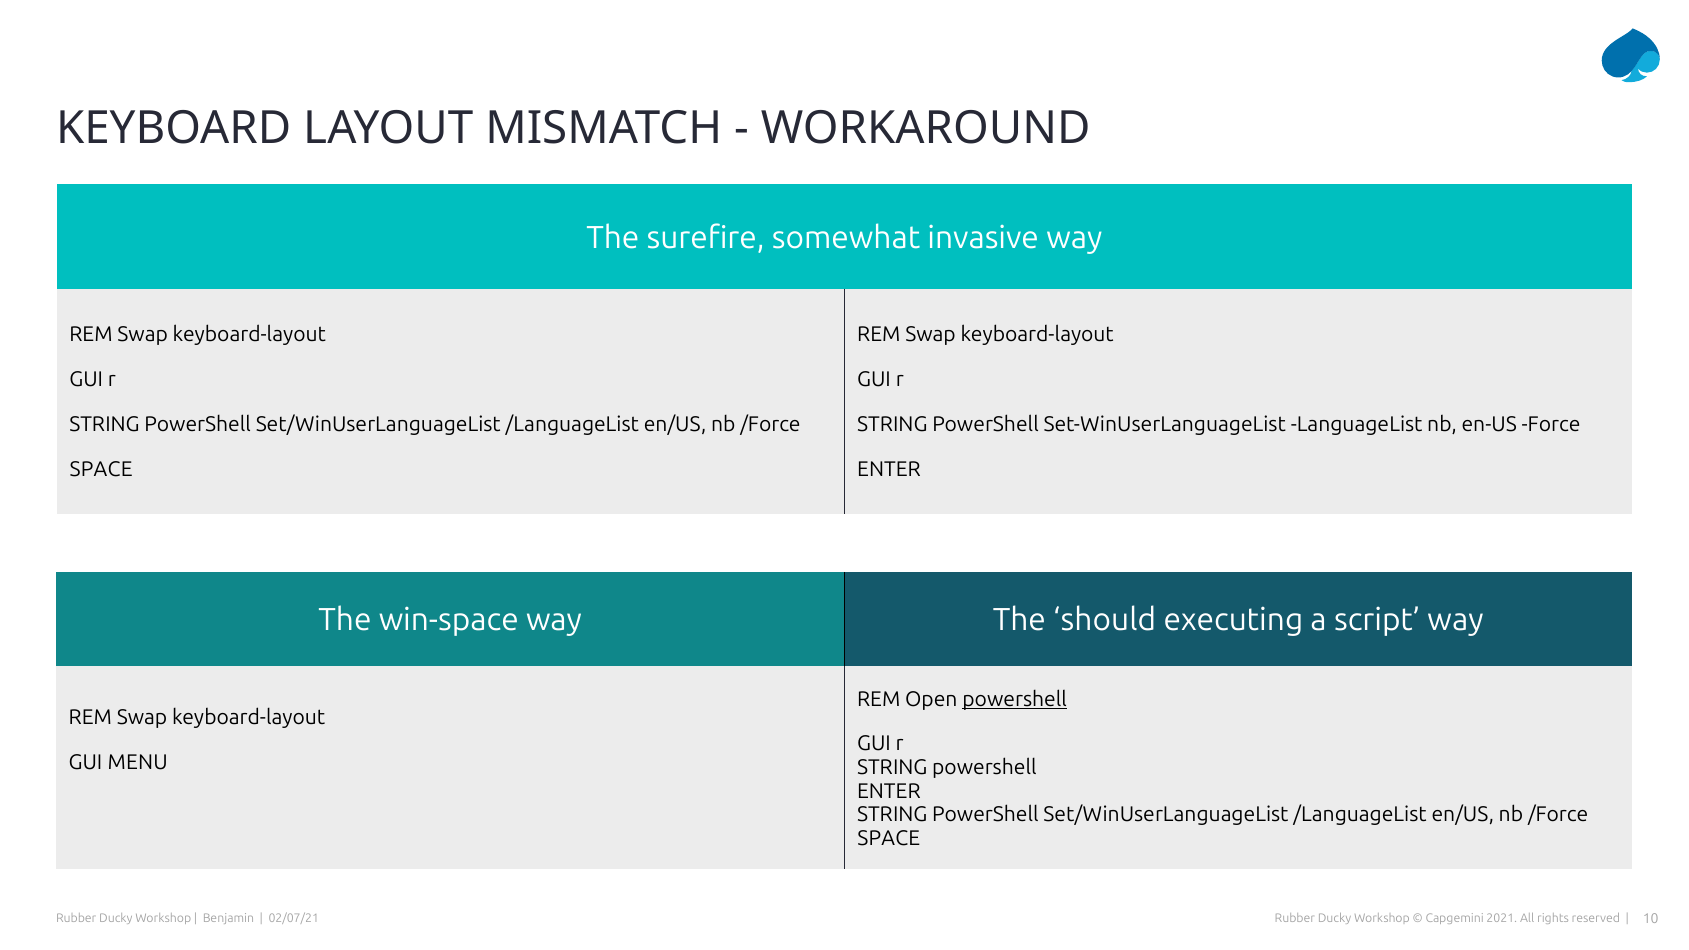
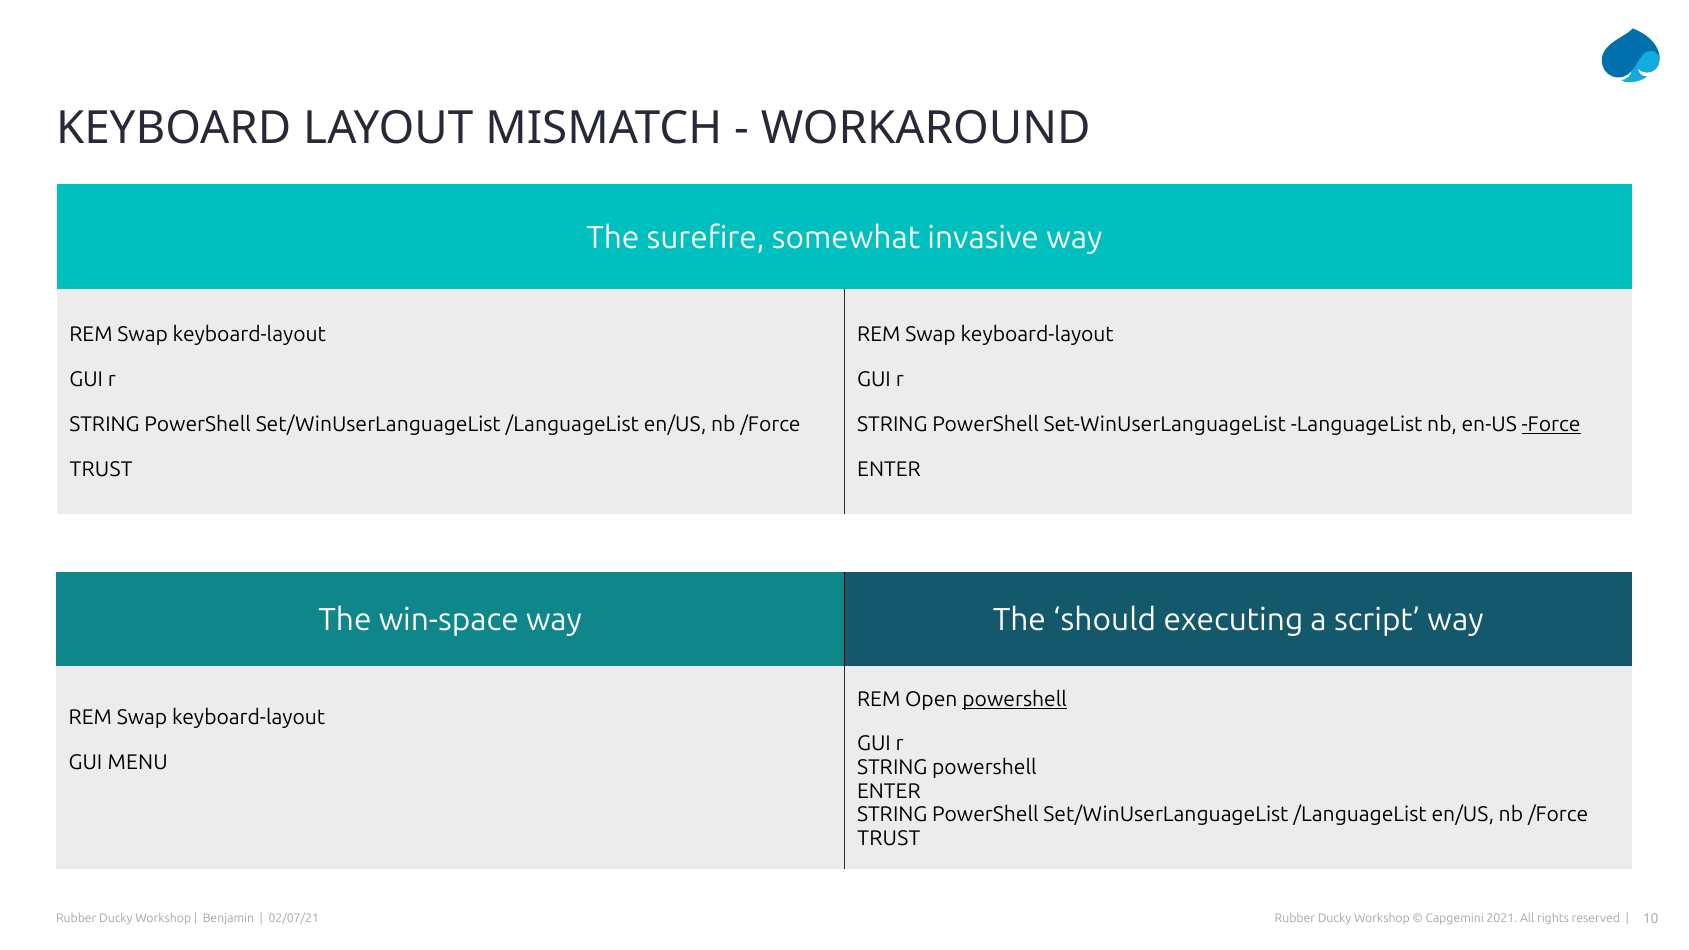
Force underline: none -> present (1551, 424)
SPACE: SPACE -> TRUST (101, 469)
SPACE: SPACE -> TRUST (889, 838)
